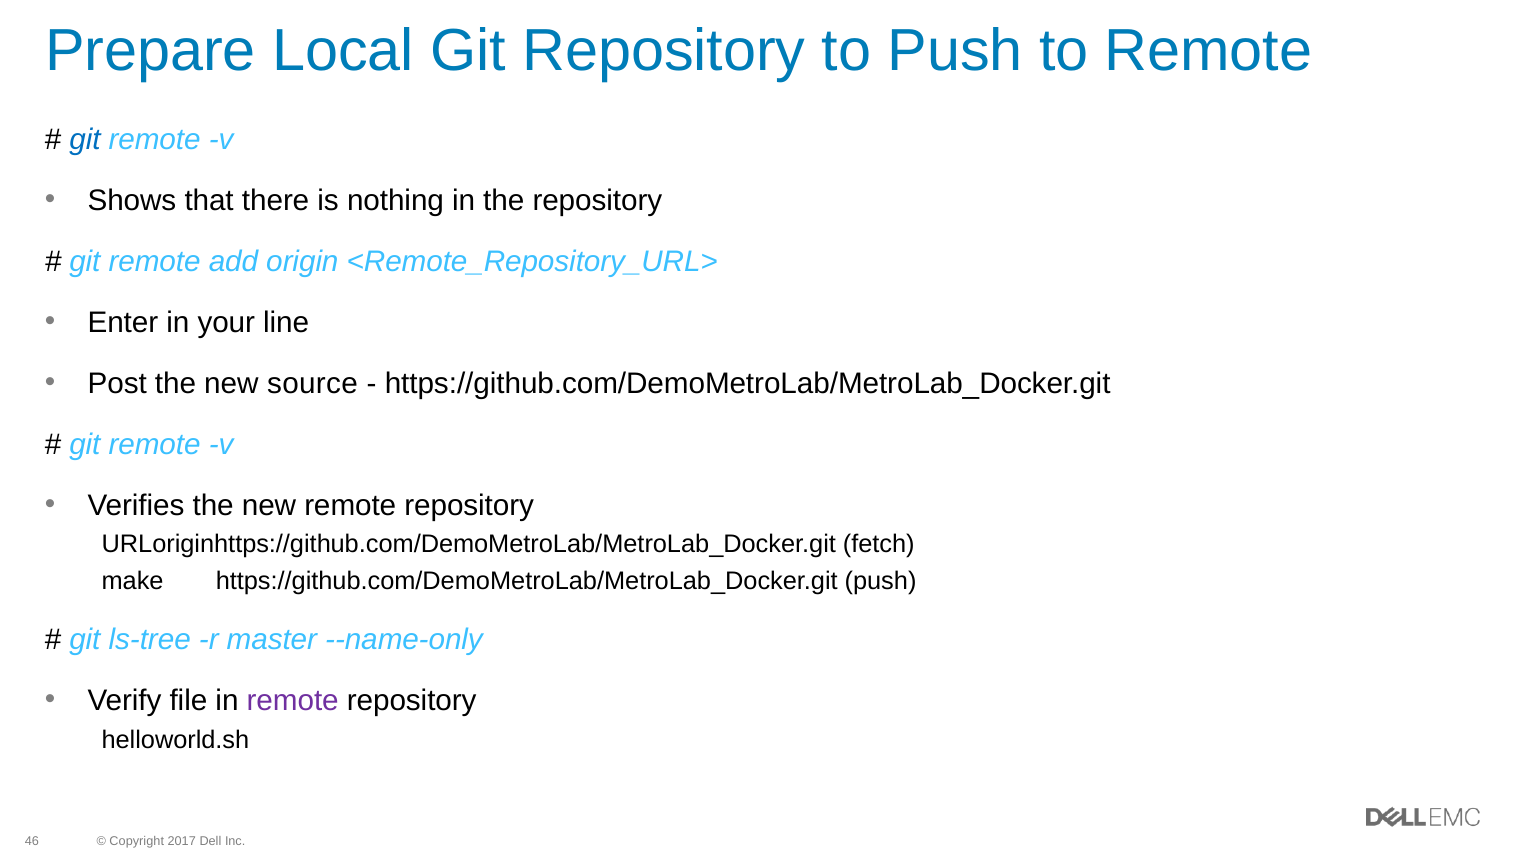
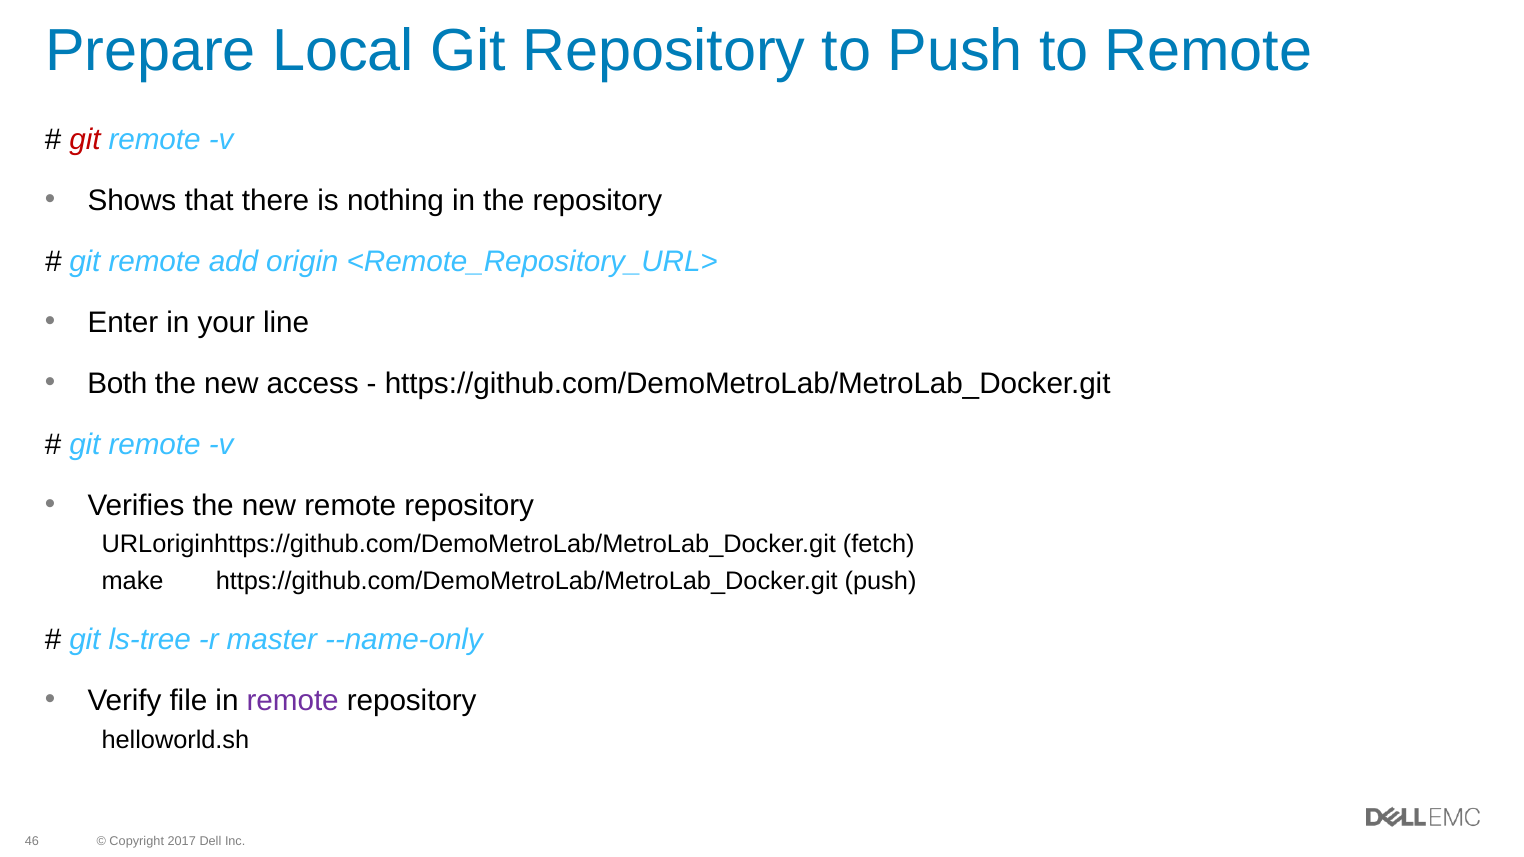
git colour: blue -> red (85, 140)
Post: Post -> Both (117, 383)
source: source -> access (313, 383)
